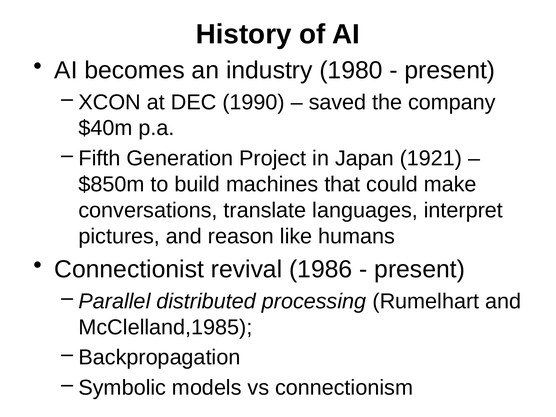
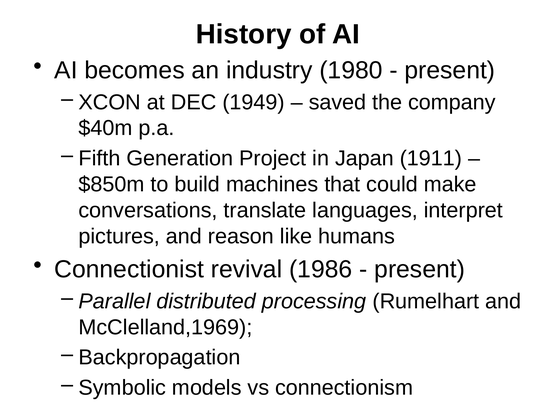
1990: 1990 -> 1949 (254, 102)
1921: 1921 -> 1911 (431, 158)
McClelland,1985: McClelland,1985 -> McClelland,1969 (165, 327)
